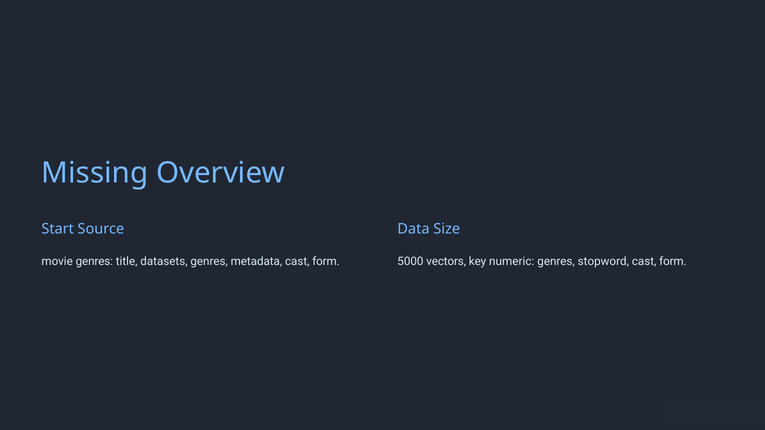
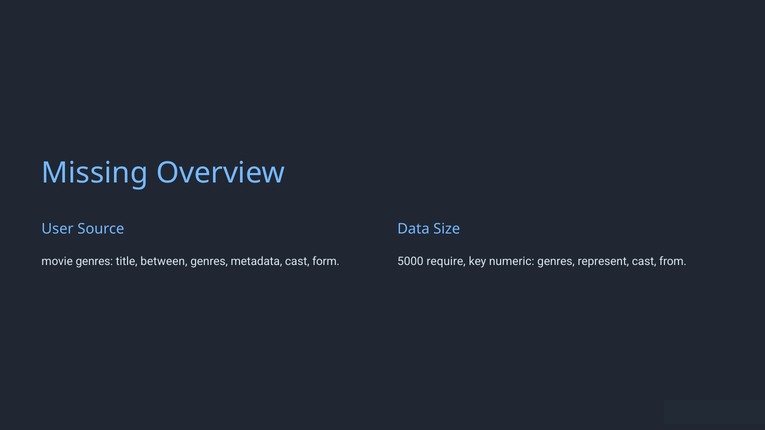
Start: Start -> User (58, 229)
datasets: datasets -> between (164, 262)
vectors: vectors -> require (446, 262)
stopword: stopword -> represent (603, 262)
form: form -> from (673, 262)
